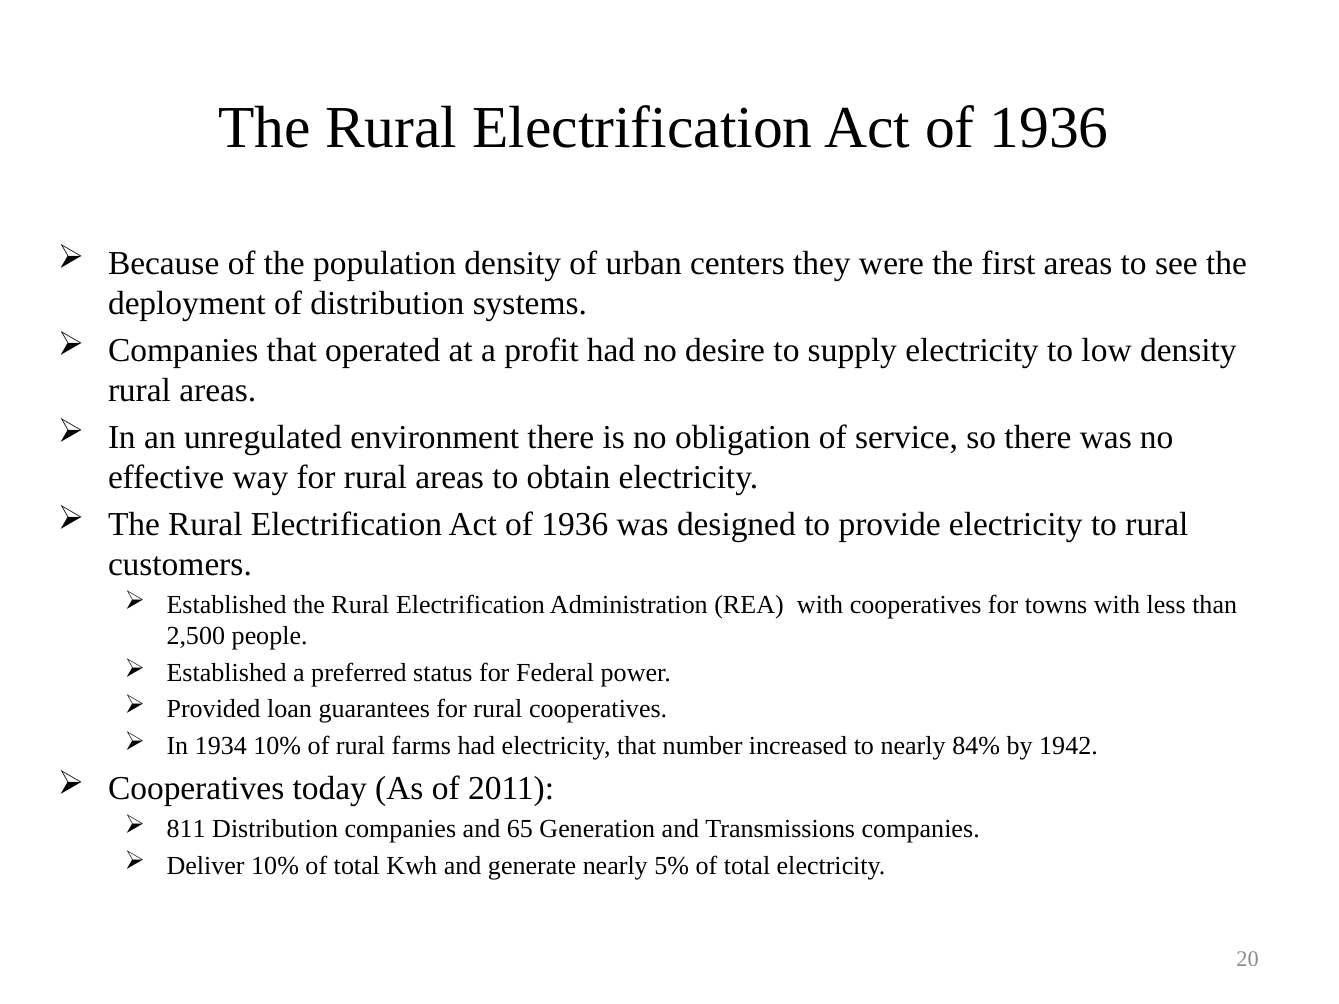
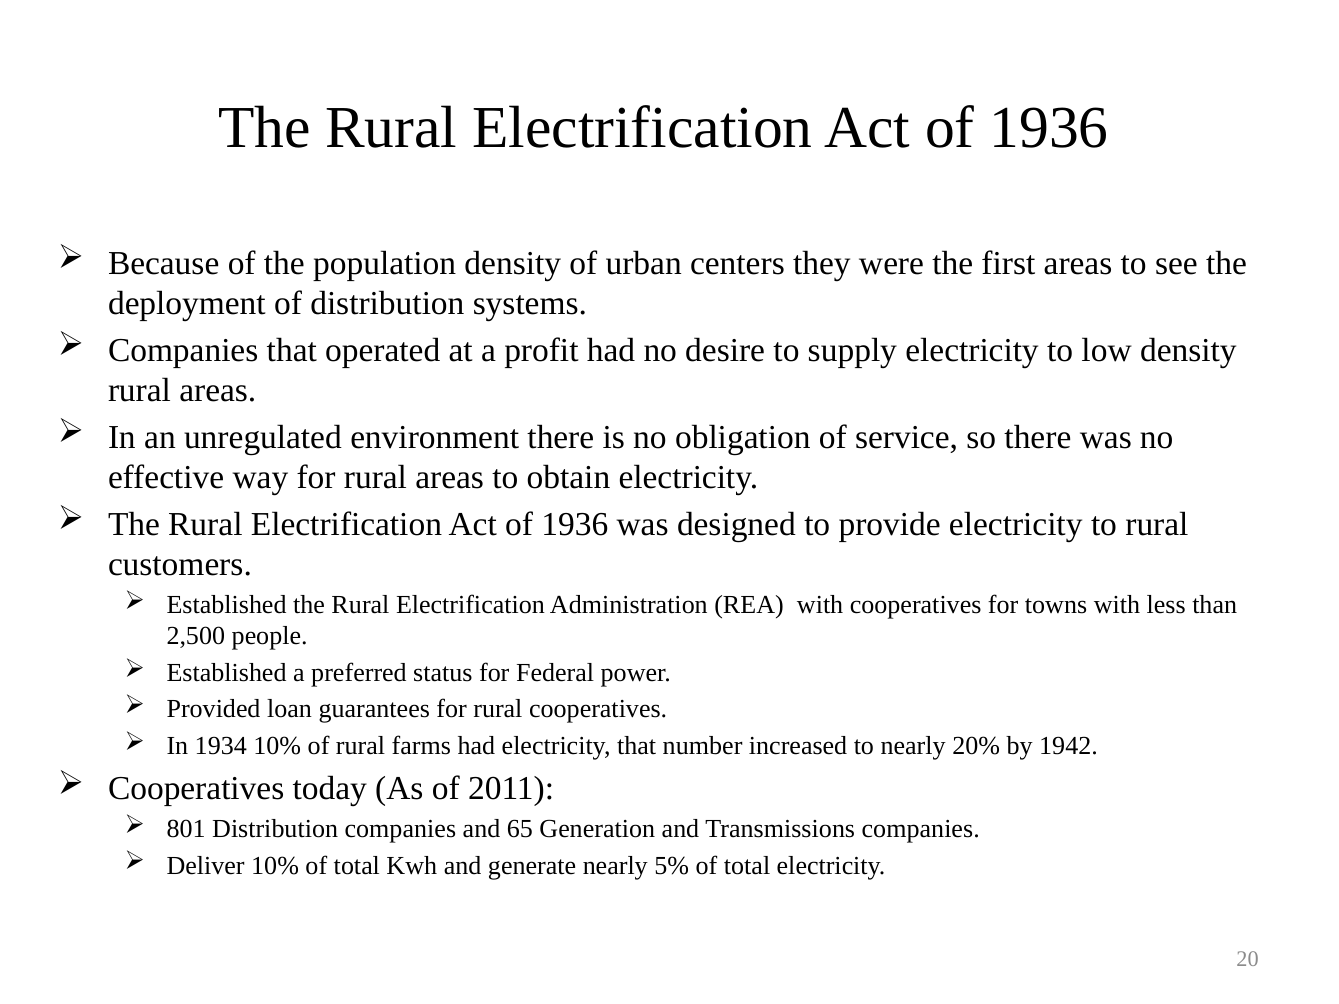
84%: 84% -> 20% (976, 746)
811: 811 -> 801 (186, 829)
